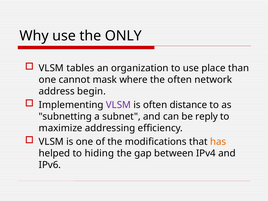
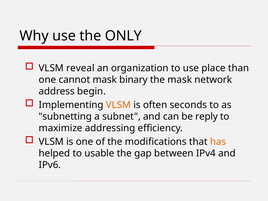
tables: tables -> reveal (80, 68)
where: where -> binary (134, 80)
the often: often -> mask (180, 80)
VLSM colour: purple -> orange (118, 105)
distance: distance -> seconds (188, 105)
hiding: hiding -> usable (99, 153)
